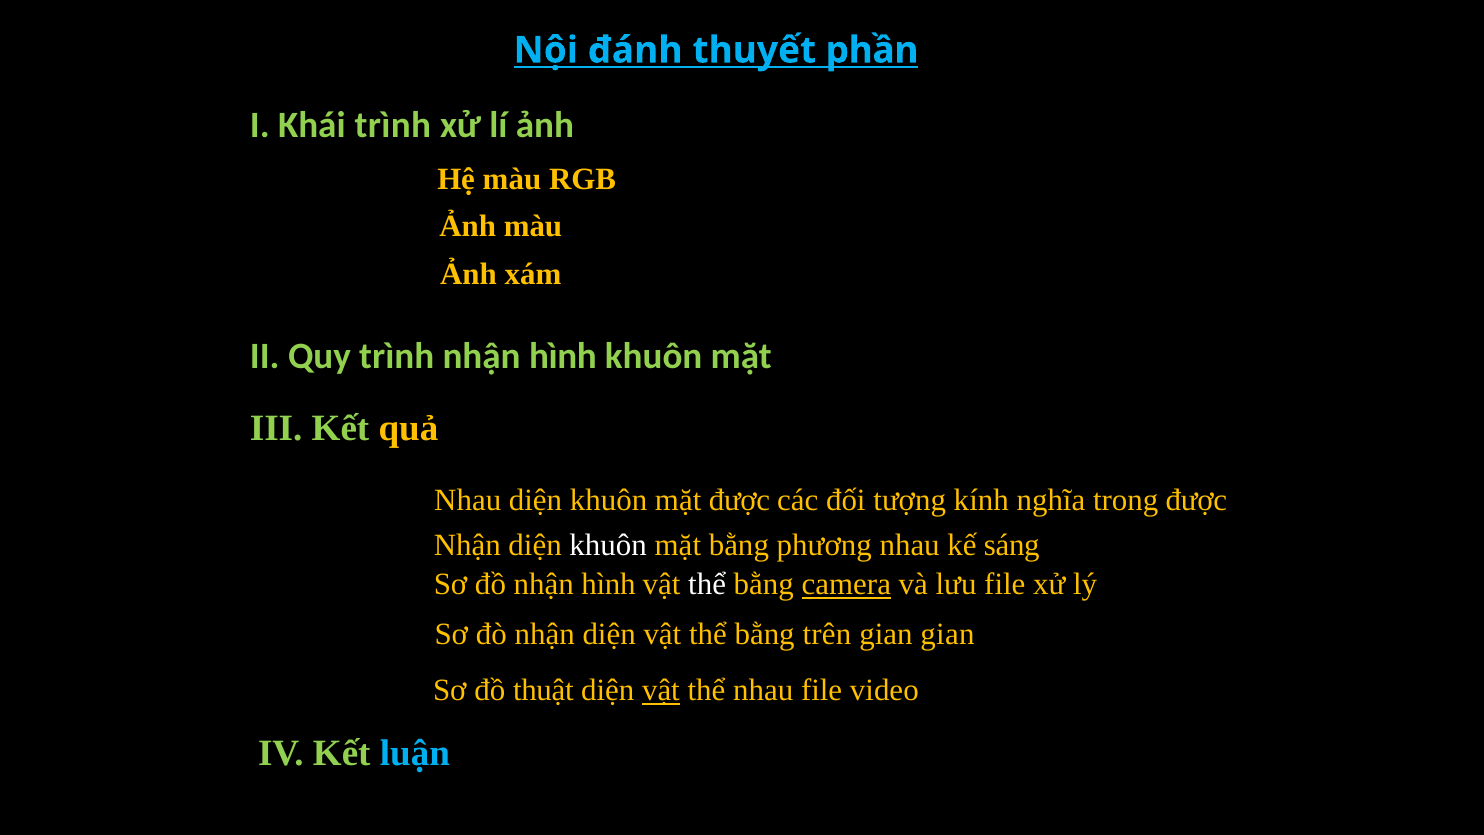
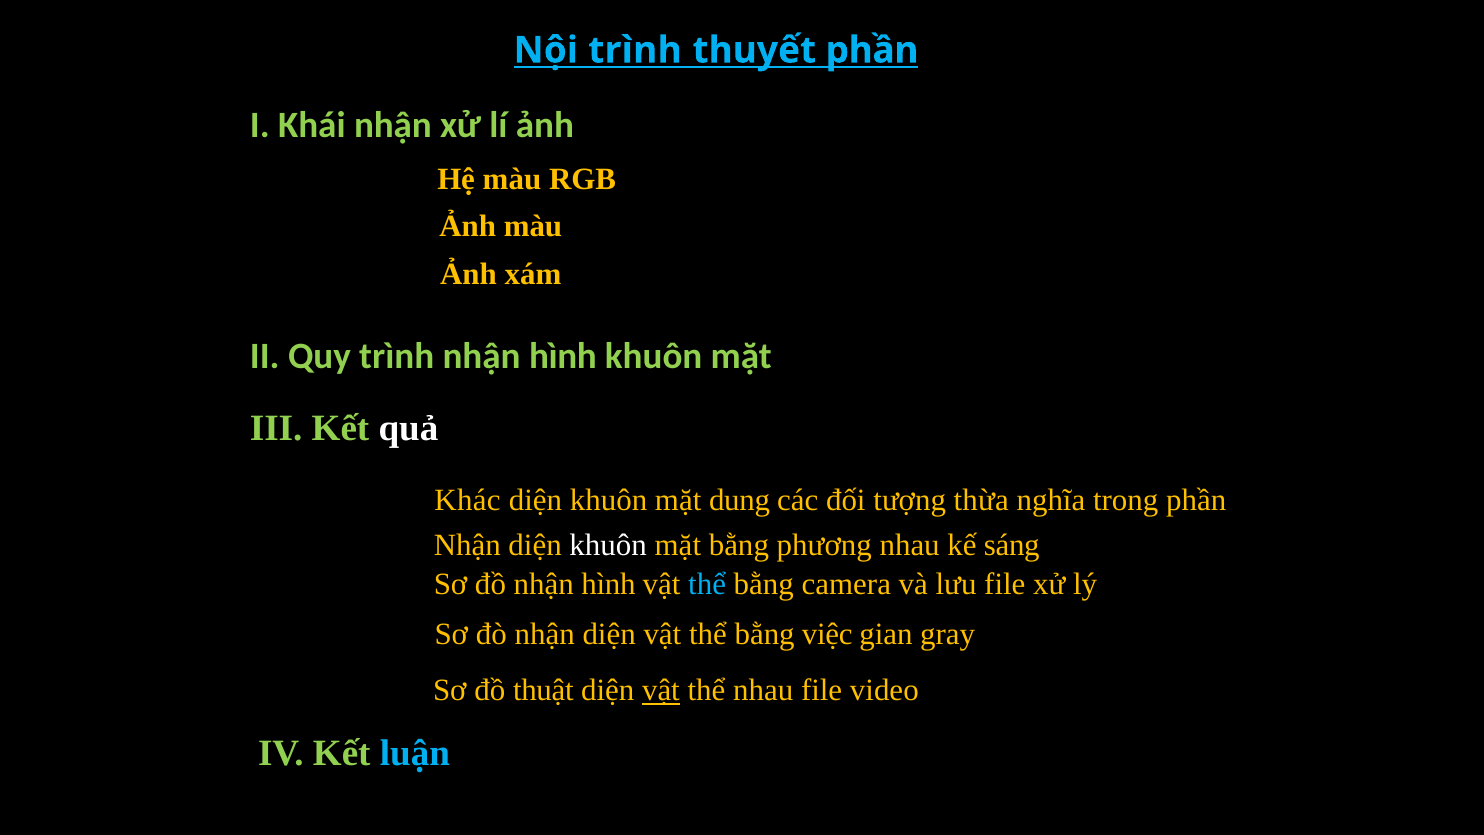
Nội đánh: đánh -> trình (635, 50)
Khái trình: trình -> nhận (393, 126)
quả colour: yellow -> white (409, 428)
Nhau: Nhau -> Khác (468, 500)
mặt được: được -> dung (740, 500)
kính: kính -> thừa (981, 500)
trong được: được -> phần (1196, 500)
thể colour: white -> light blue (707, 585)
camera underline: present -> none (846, 585)
trên: trên -> việc (827, 634)
gian gian: gian -> gray (948, 634)
